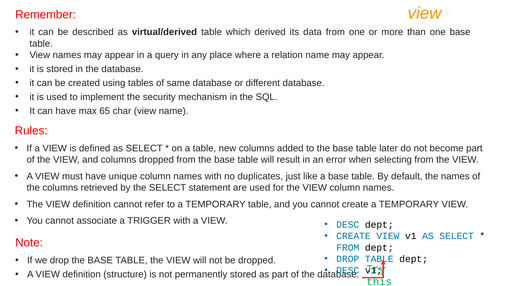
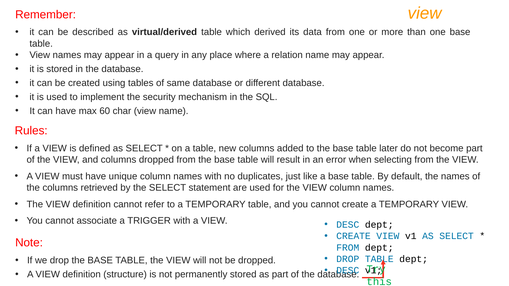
65: 65 -> 60 (105, 111)
